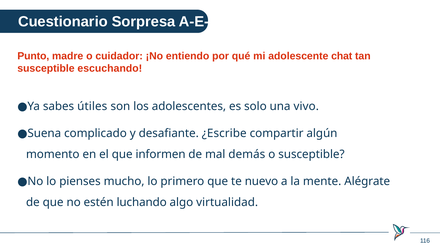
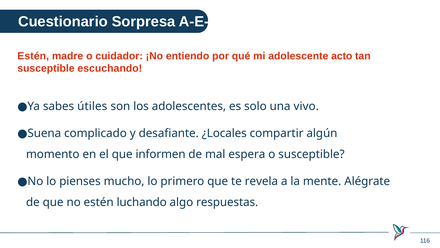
Punto: Punto -> Estén (33, 56)
chat: chat -> acto (342, 56)
¿Escribe: ¿Escribe -> ¿Locales (224, 133)
demás: demás -> espera (247, 154)
nuevo: nuevo -> revela (261, 181)
virtualidad: virtualidad -> respuestas (227, 202)
